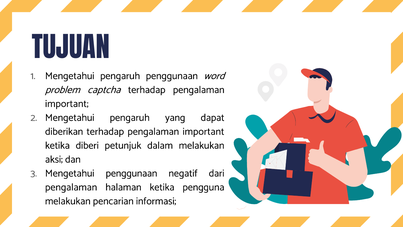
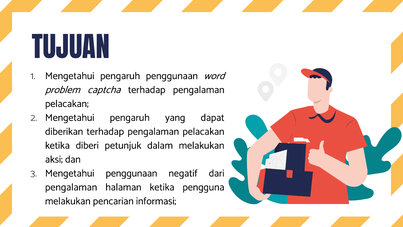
important: important -> pelacakan (67, 103)
diberikan terhadap pengalaman important: important -> pelacakan (203, 131)
